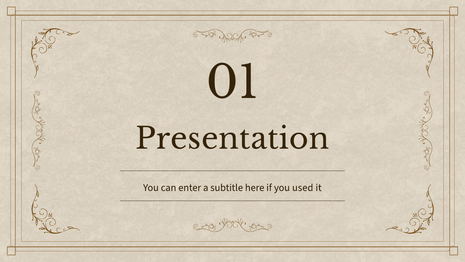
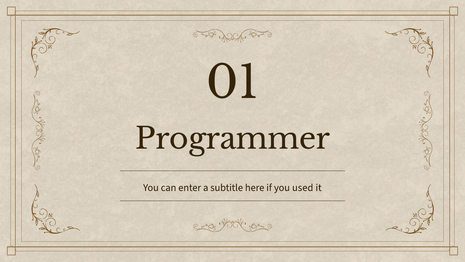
Presentation: Presentation -> Programmer (233, 139)
